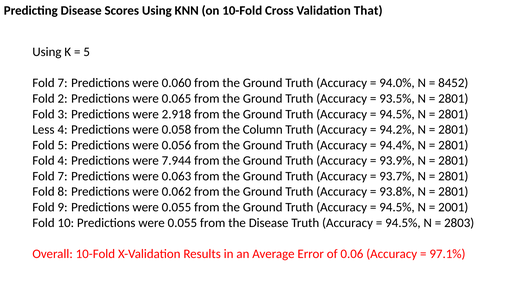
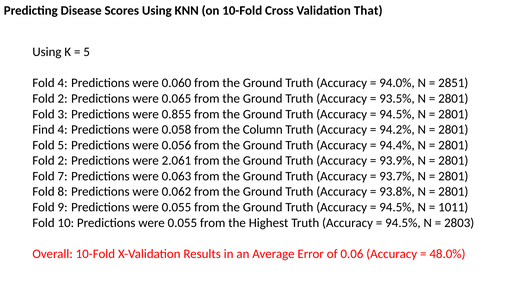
7: 7 -> 4 (63, 83)
8452: 8452 -> 2851 (453, 83)
2.918: 2.918 -> 0.855 (176, 114)
Less: Less -> Find (44, 130)
4: 4 -> 2 (63, 161)
7.944: 7.944 -> 2.061 (176, 161)
2001: 2001 -> 1011 (453, 207)
the Disease: Disease -> Highest (269, 223)
97.1%: 97.1% -> 48.0% (447, 254)
